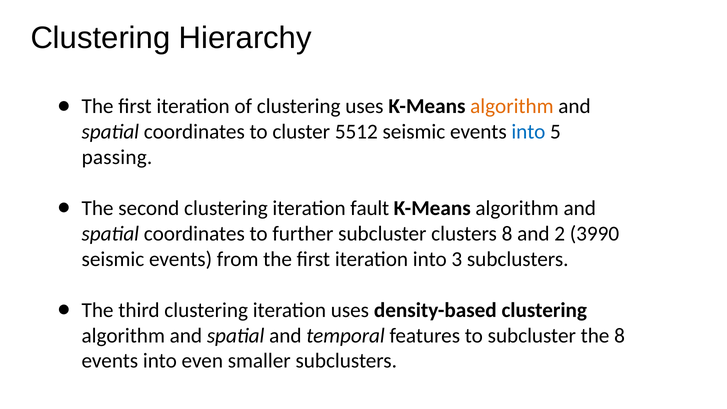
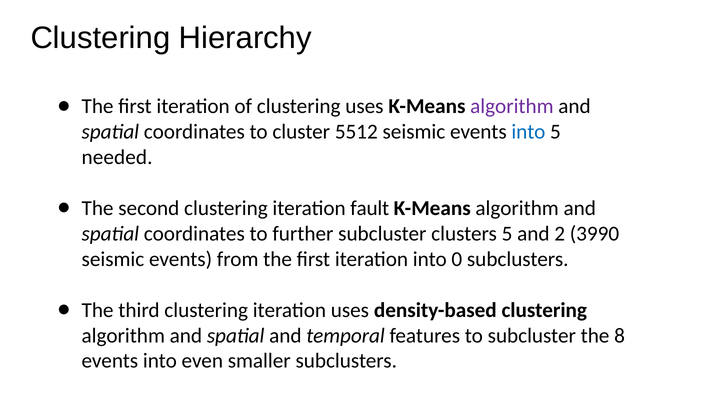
algorithm colour: orange -> purple (512, 106)
passing: passing -> needed (117, 157)
clusters 8: 8 -> 5 (507, 234)
3: 3 -> 0 (457, 259)
